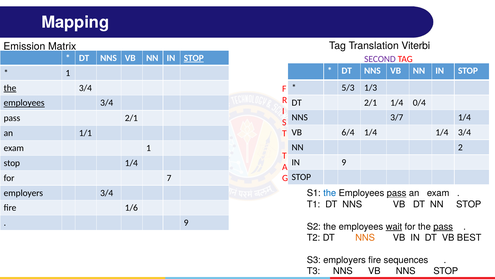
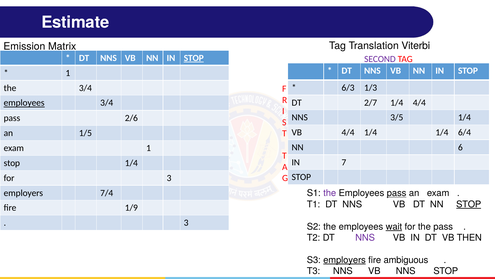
Mapping: Mapping -> Estimate (75, 22)
5/3: 5/3 -> 6/3 (348, 88)
the underline: present -> none (10, 88)
DT 2/1: 2/1 -> 2/7 (371, 102)
1/4 0/4: 0/4 -> 4/4 (419, 102)
3/7: 3/7 -> 3/5 (397, 117)
pass 2/1: 2/1 -> 2/6 (131, 118)
VB 6/4: 6/4 -> 4/4 (348, 132)
1/4 3/4: 3/4 -> 6/4 (464, 132)
1/1: 1/1 -> 1/5 (85, 133)
2: 2 -> 6 (460, 147)
IN 9: 9 -> 7 (344, 162)
for 7: 7 -> 3 (169, 178)
employers 3/4: 3/4 -> 7/4 (107, 193)
the colour: blue -> purple (330, 193)
STOP underline: none -> present (469, 204)
1/6: 1/6 -> 1/9 (131, 208)
9: 9 -> 3 (186, 222)
pass underline: present -> none (443, 226)
NNS colour: orange -> purple (365, 237)
BEST: BEST -> THEN (469, 237)
employers underline: none -> present (345, 260)
sequences: sequences -> ambiguous (406, 260)
